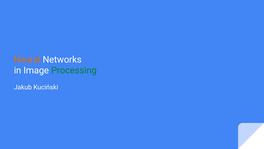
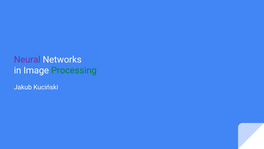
Neural colour: orange -> purple (27, 60)
